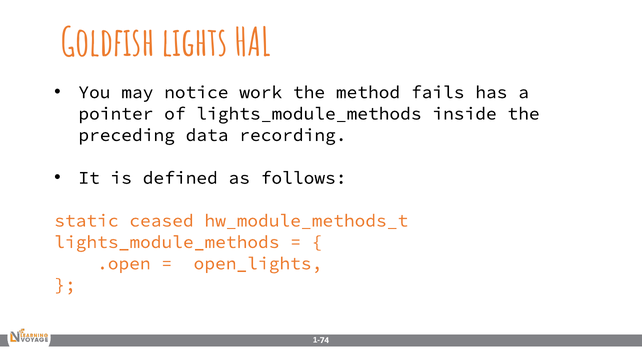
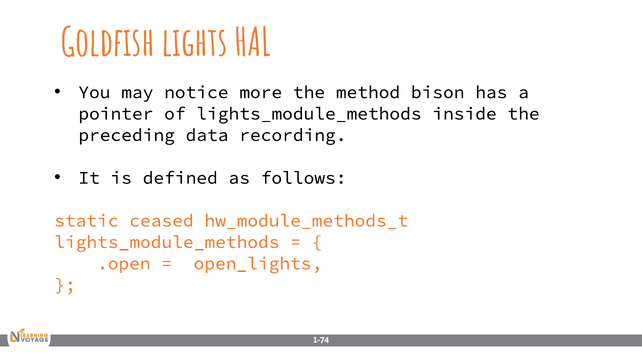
work: work -> more (261, 92)
fails: fails -> bison (438, 92)
